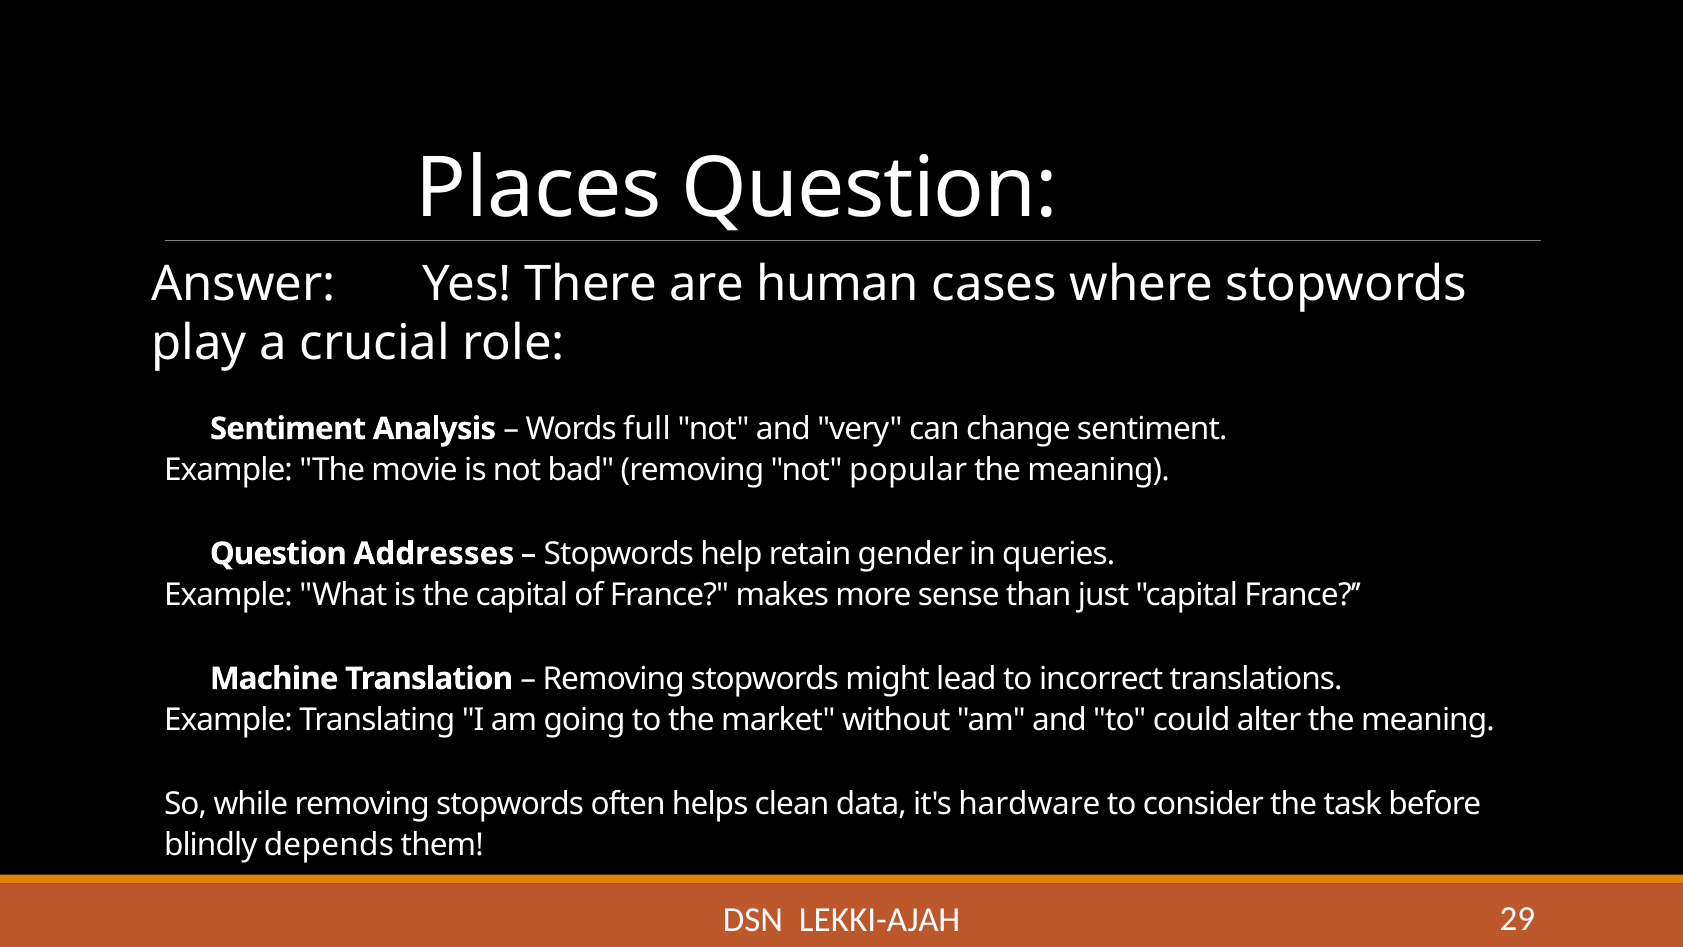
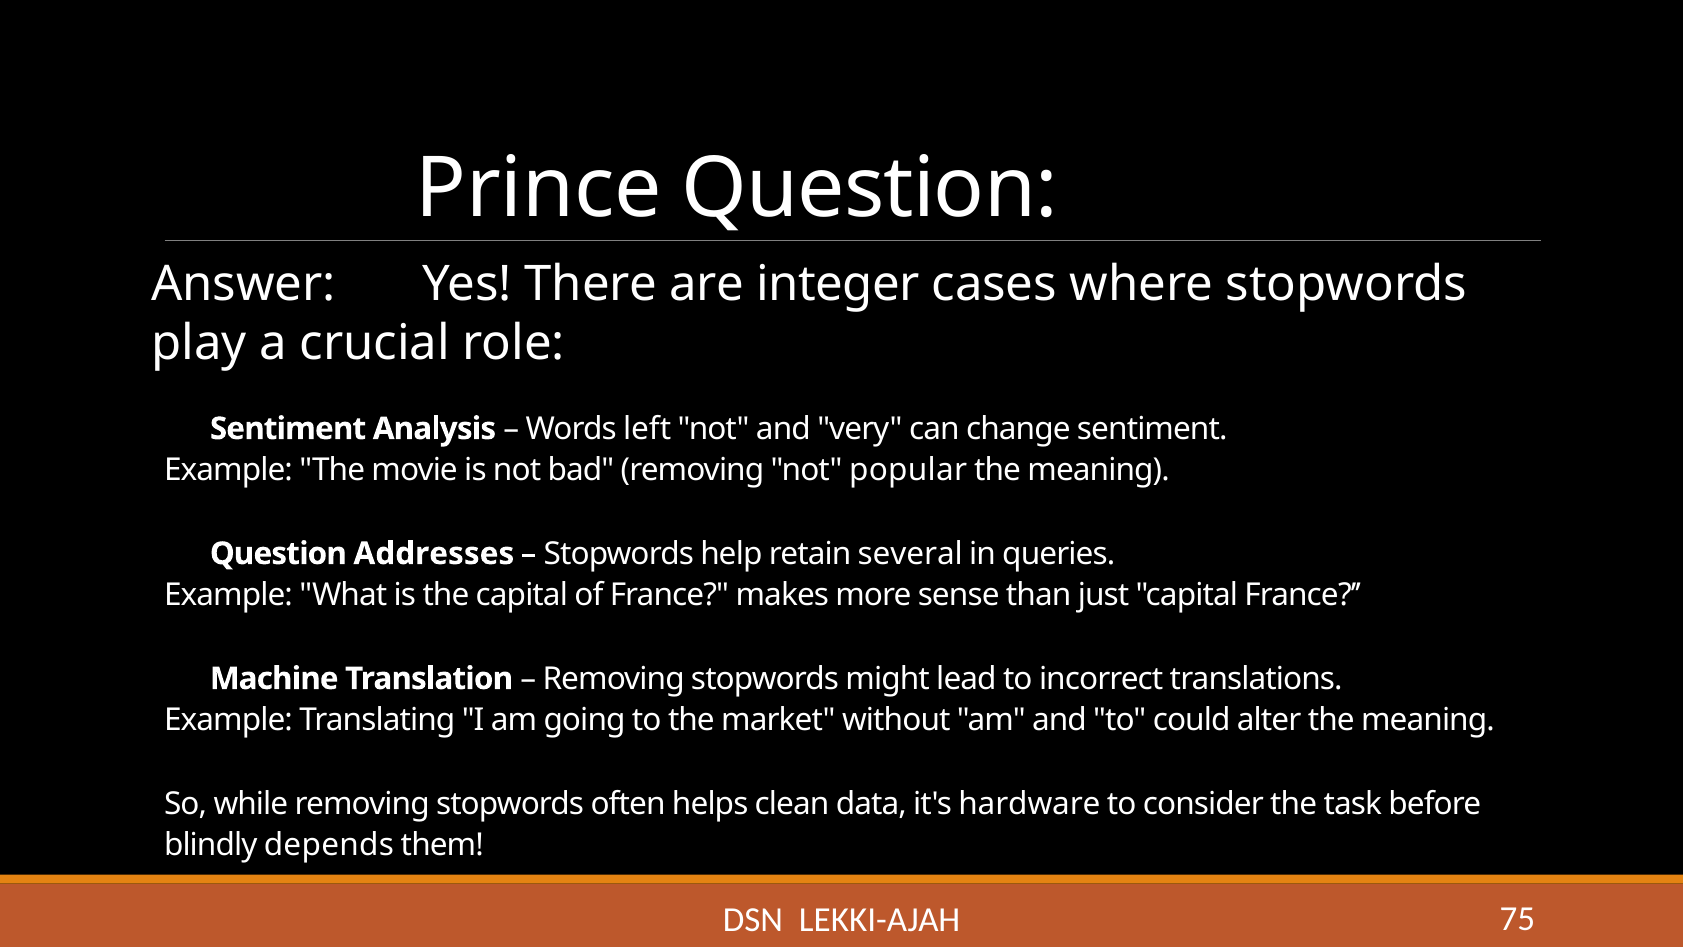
Places: Places -> Prince (539, 189)
human: human -> integer (838, 284)
full: full -> left (647, 429)
gender: gender -> several (910, 554)
29: 29 -> 75 (1517, 919)
